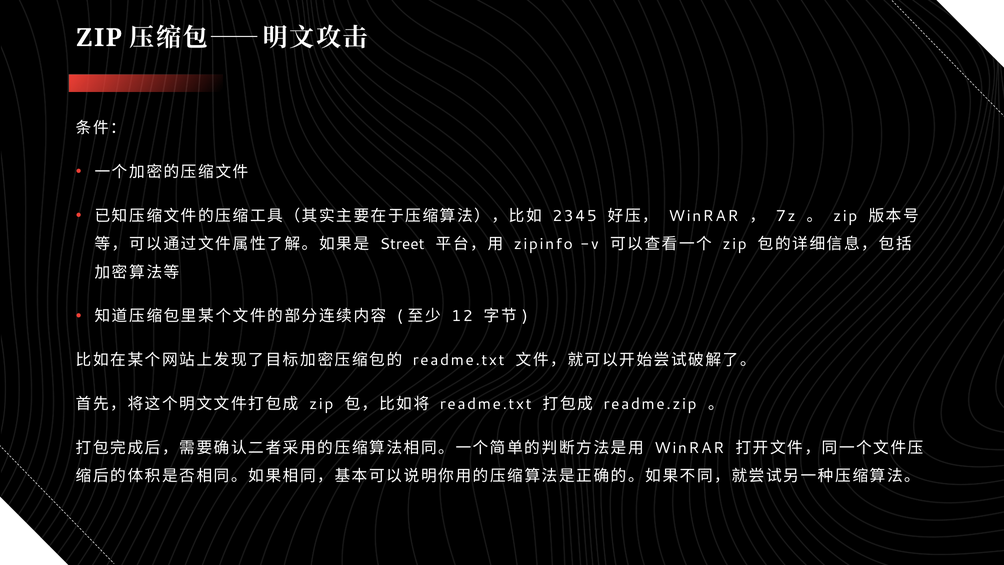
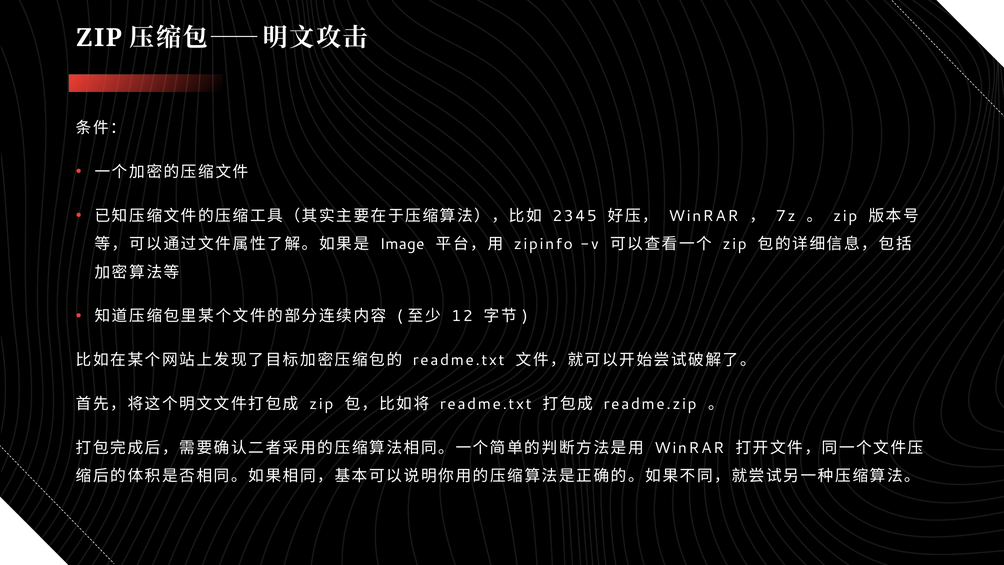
Street: Street -> Image (402, 244)
